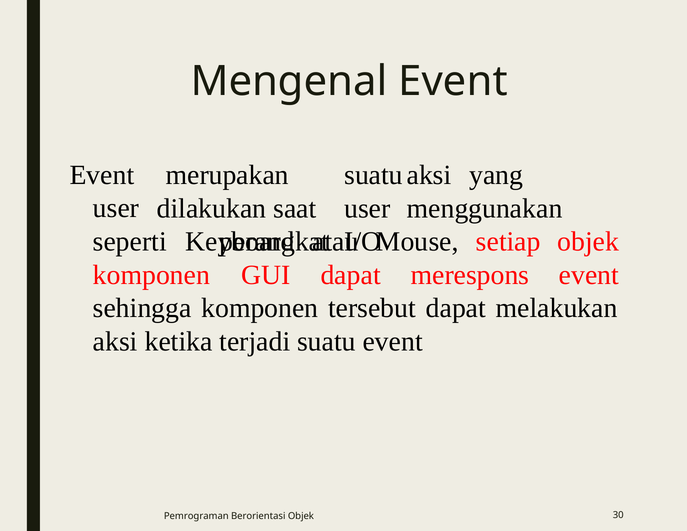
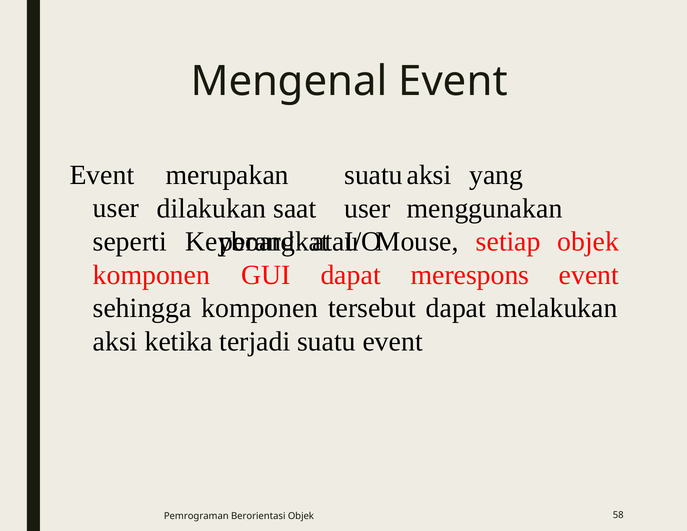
30: 30 -> 58 (618, 515)
